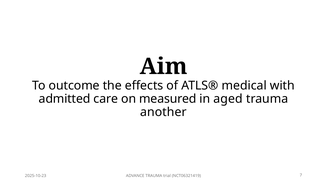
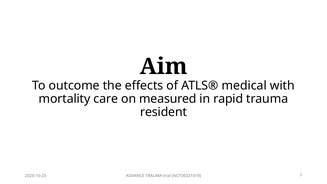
admitted: admitted -> mortality (65, 99)
aged: aged -> rapid (228, 99)
another: another -> resident (164, 112)
